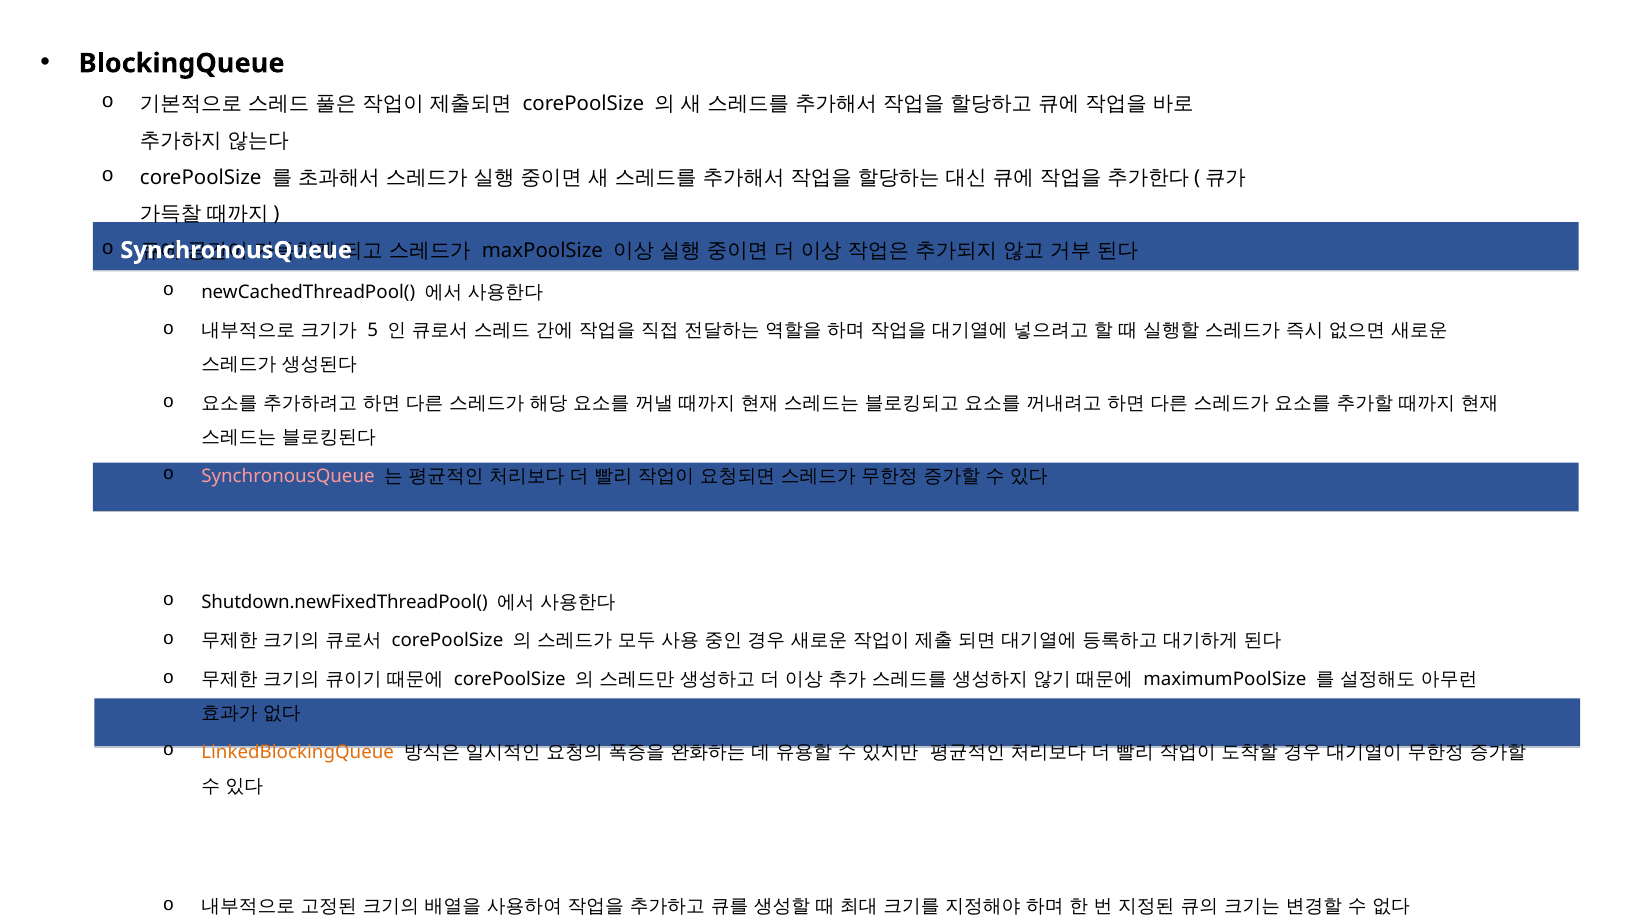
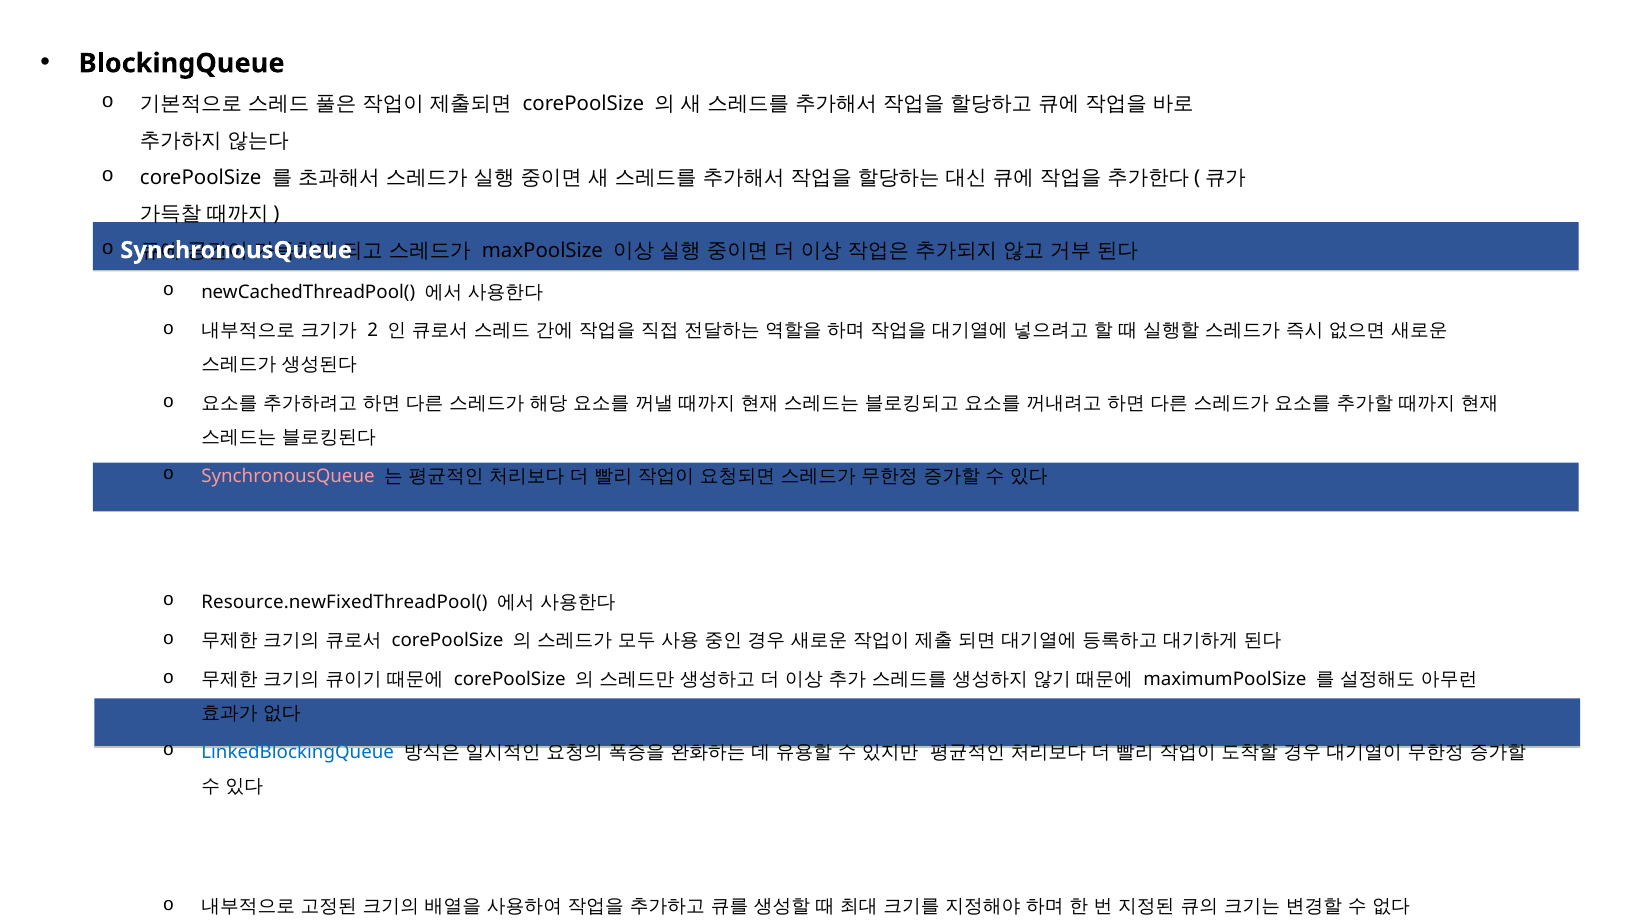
5: 5 -> 2 (373, 331)
Shutdown.newFixedThreadPool(: Shutdown.newFixedThreadPool( -> Resource.newFixedThreadPool( (344, 602)
LinkedBlockingQueue colour: orange -> blue (298, 752)
